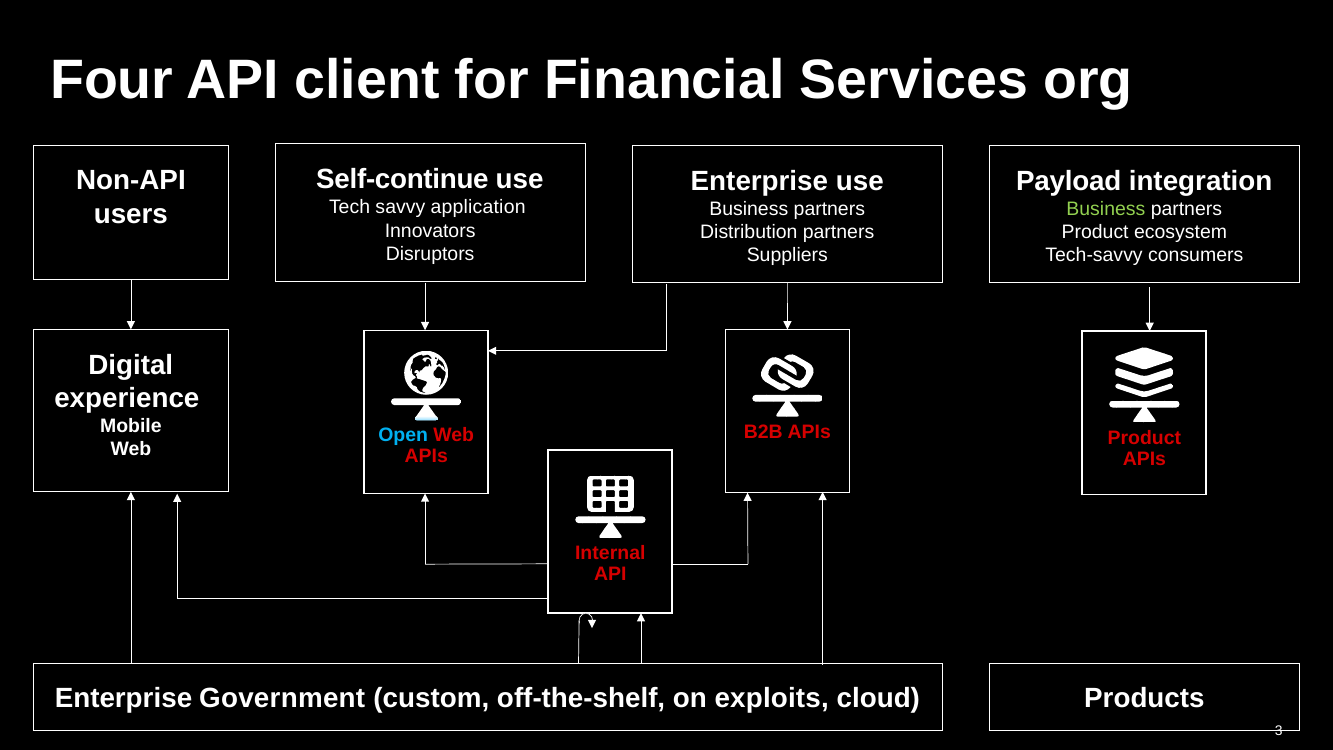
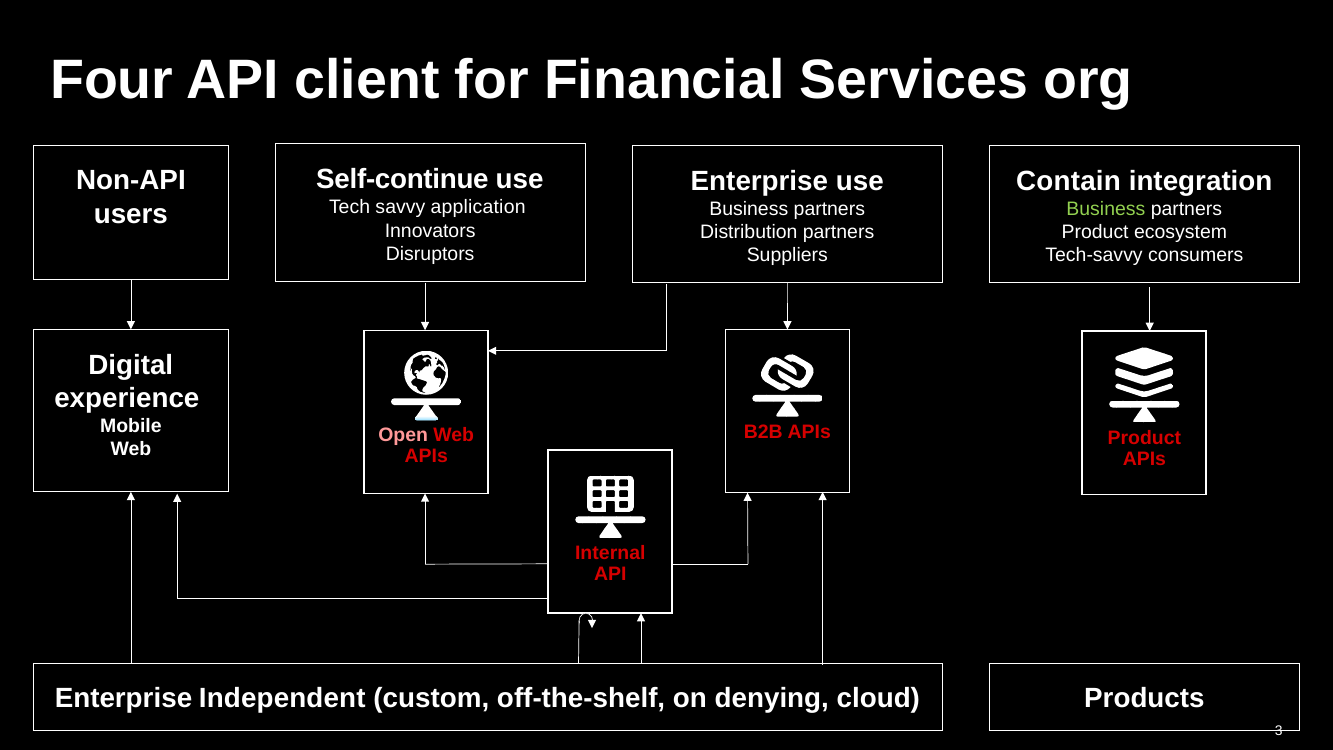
Payload: Payload -> Contain (1069, 181)
Open colour: light blue -> pink (403, 435)
Government: Government -> Independent (282, 698)
exploits: exploits -> denying (772, 698)
